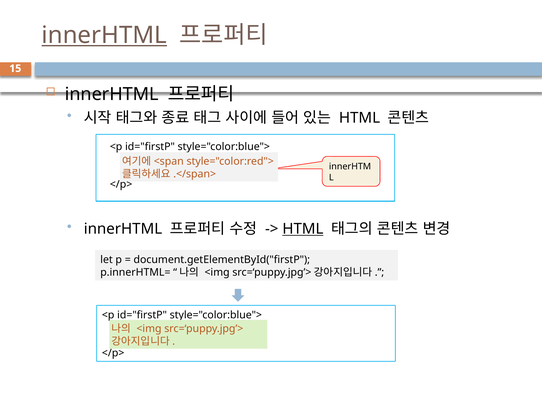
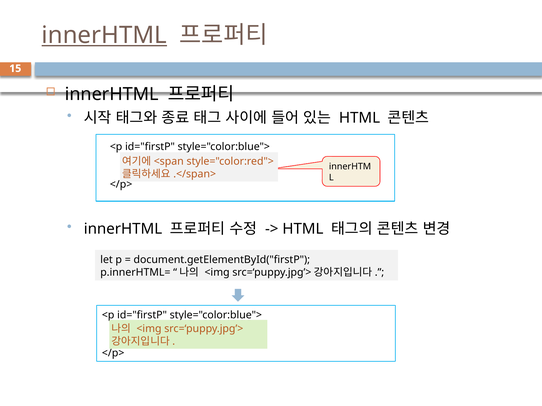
HTML underline: present -> none (303, 229)
